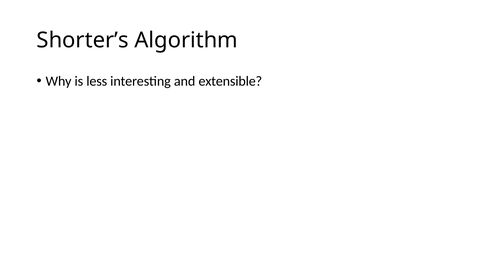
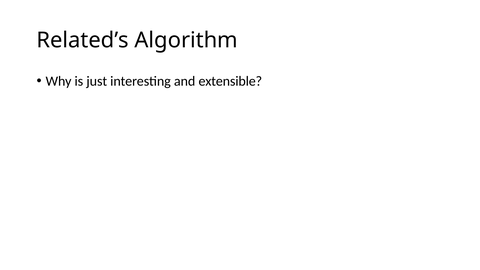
Shorter’s: Shorter’s -> Related’s (83, 40)
less: less -> just (97, 81)
